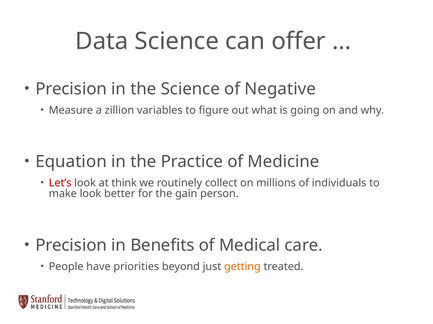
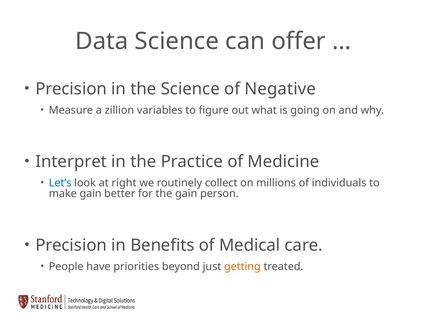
Equation: Equation -> Interpret (71, 162)
Let’s colour: red -> blue (60, 183)
think: think -> right (124, 183)
make look: look -> gain (91, 194)
